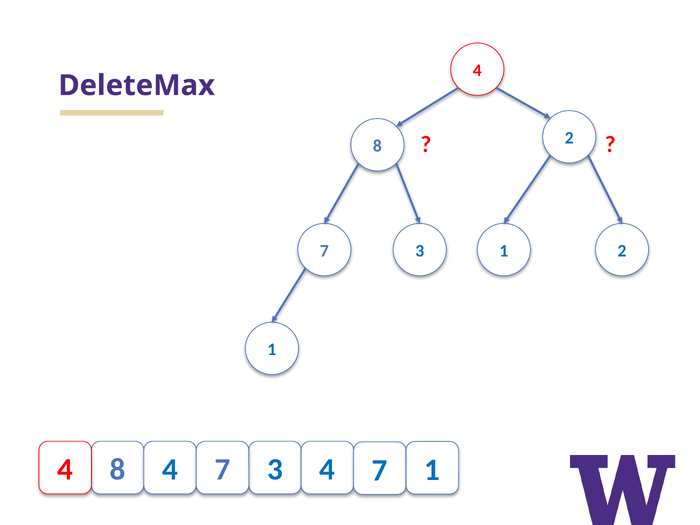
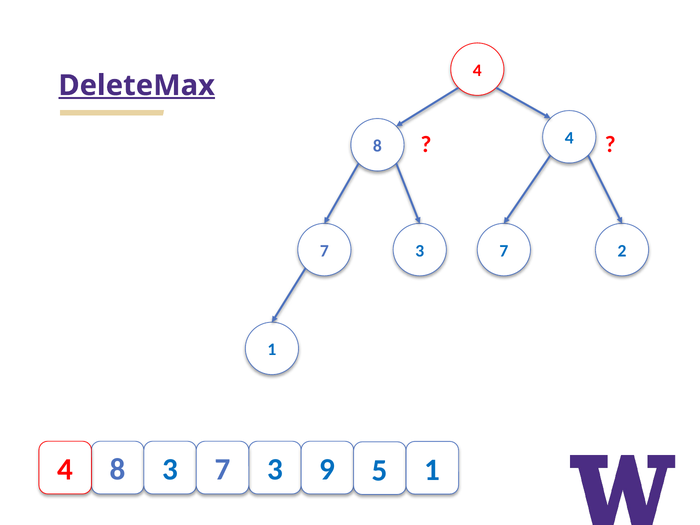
DeleteMax underline: none -> present (137, 85)
8 2: 2 -> 4 (569, 138)
3 1: 1 -> 7 (504, 251)
8 4: 4 -> 3 (170, 470)
3 4: 4 -> 9 (327, 470)
7: 7 -> 5 (380, 470)
